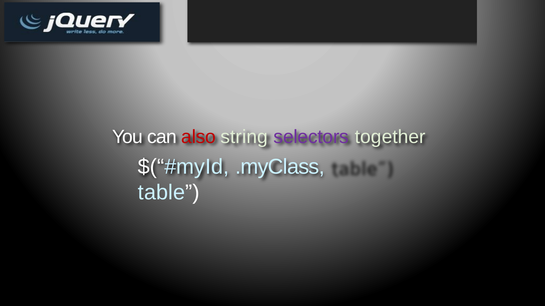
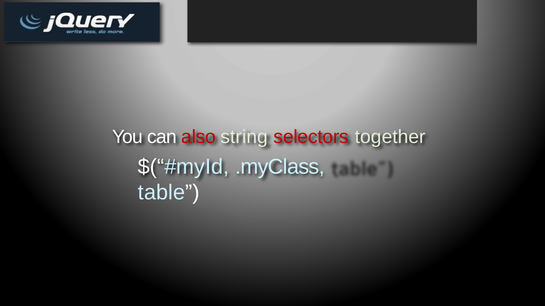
selectors colour: purple -> red (311, 137)
